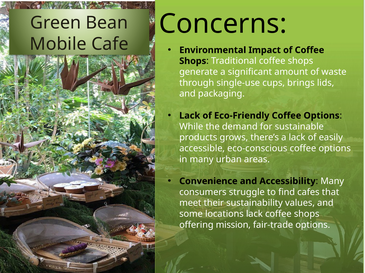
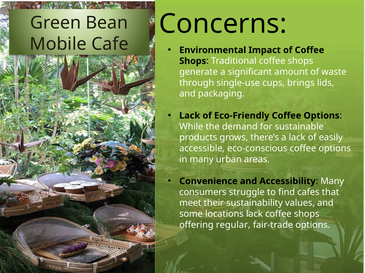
mission: mission -> regular (233, 225)
